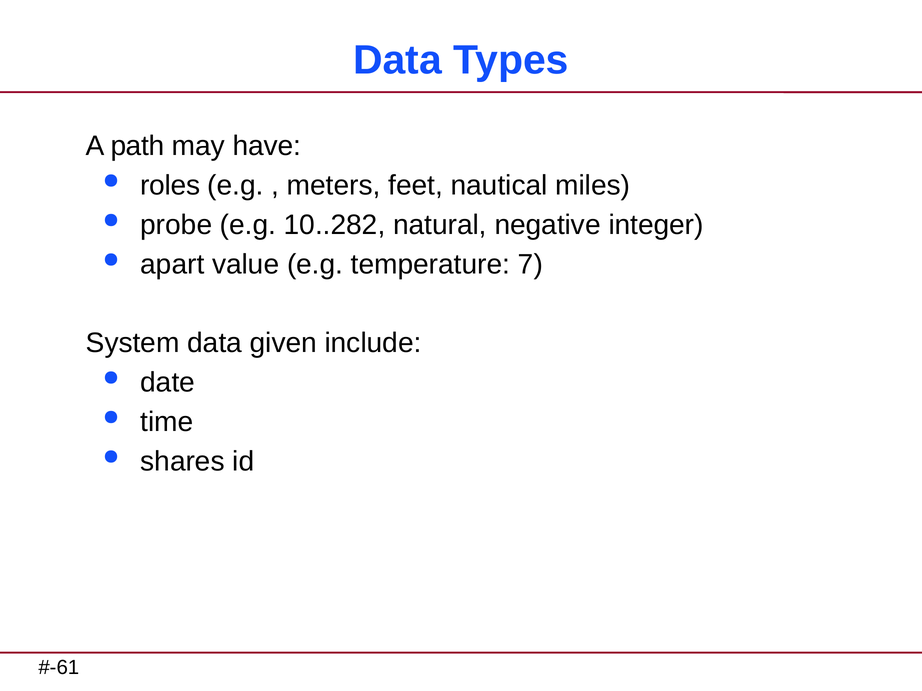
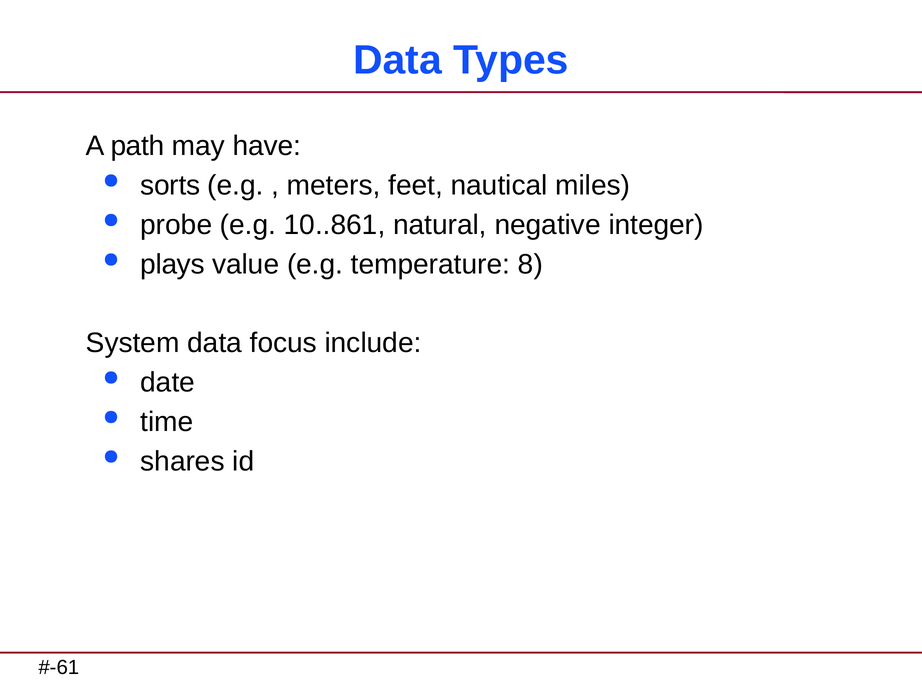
roles: roles -> sorts (170, 186)
10..282: 10..282 -> 10..861 (335, 225)
apart: apart -> plays (172, 265)
7: 7 -> 8 (530, 265)
given: given -> focus (283, 343)
